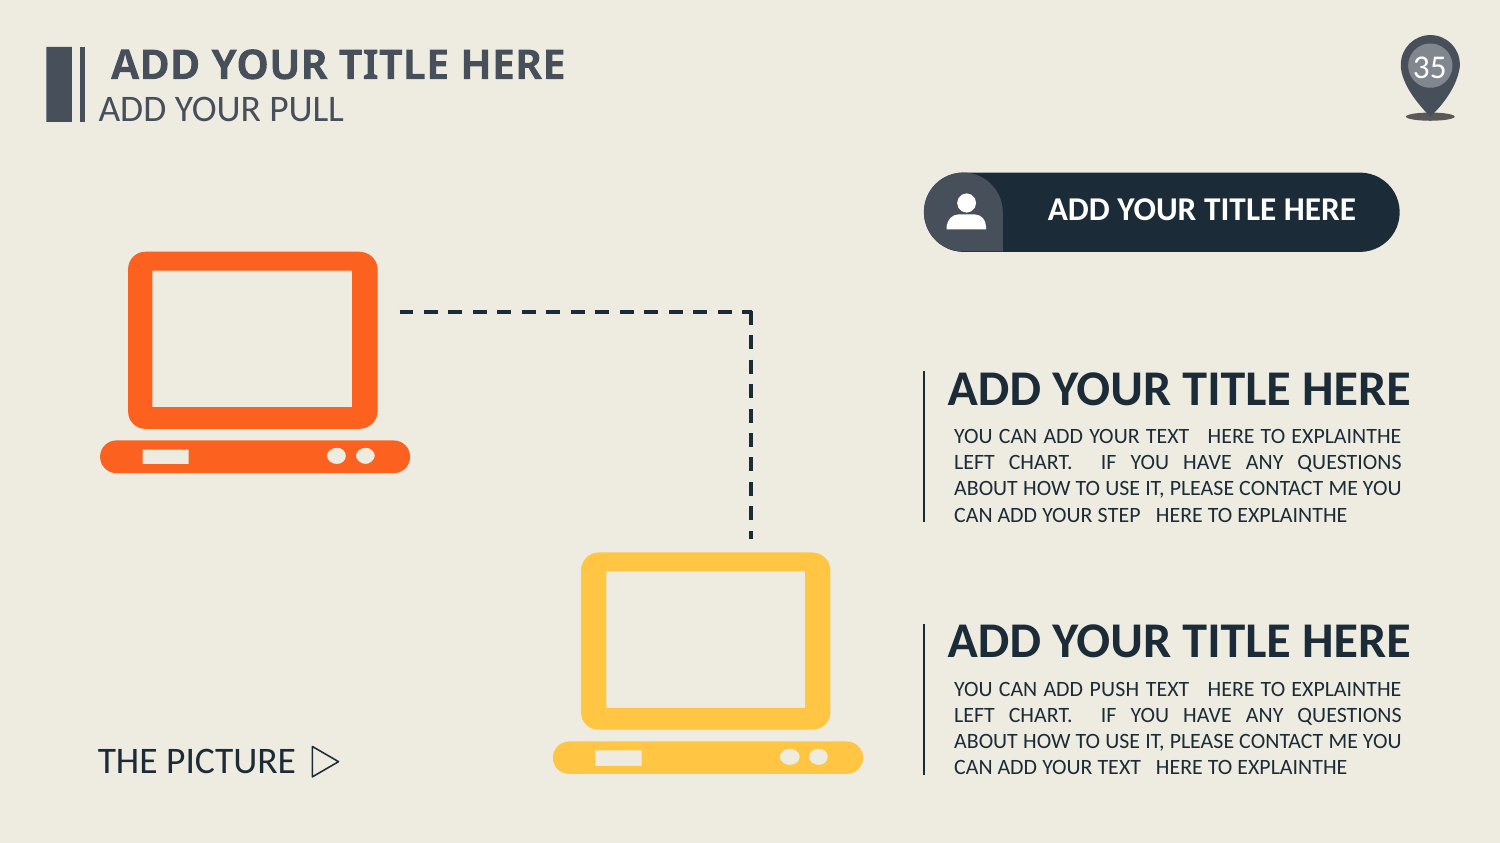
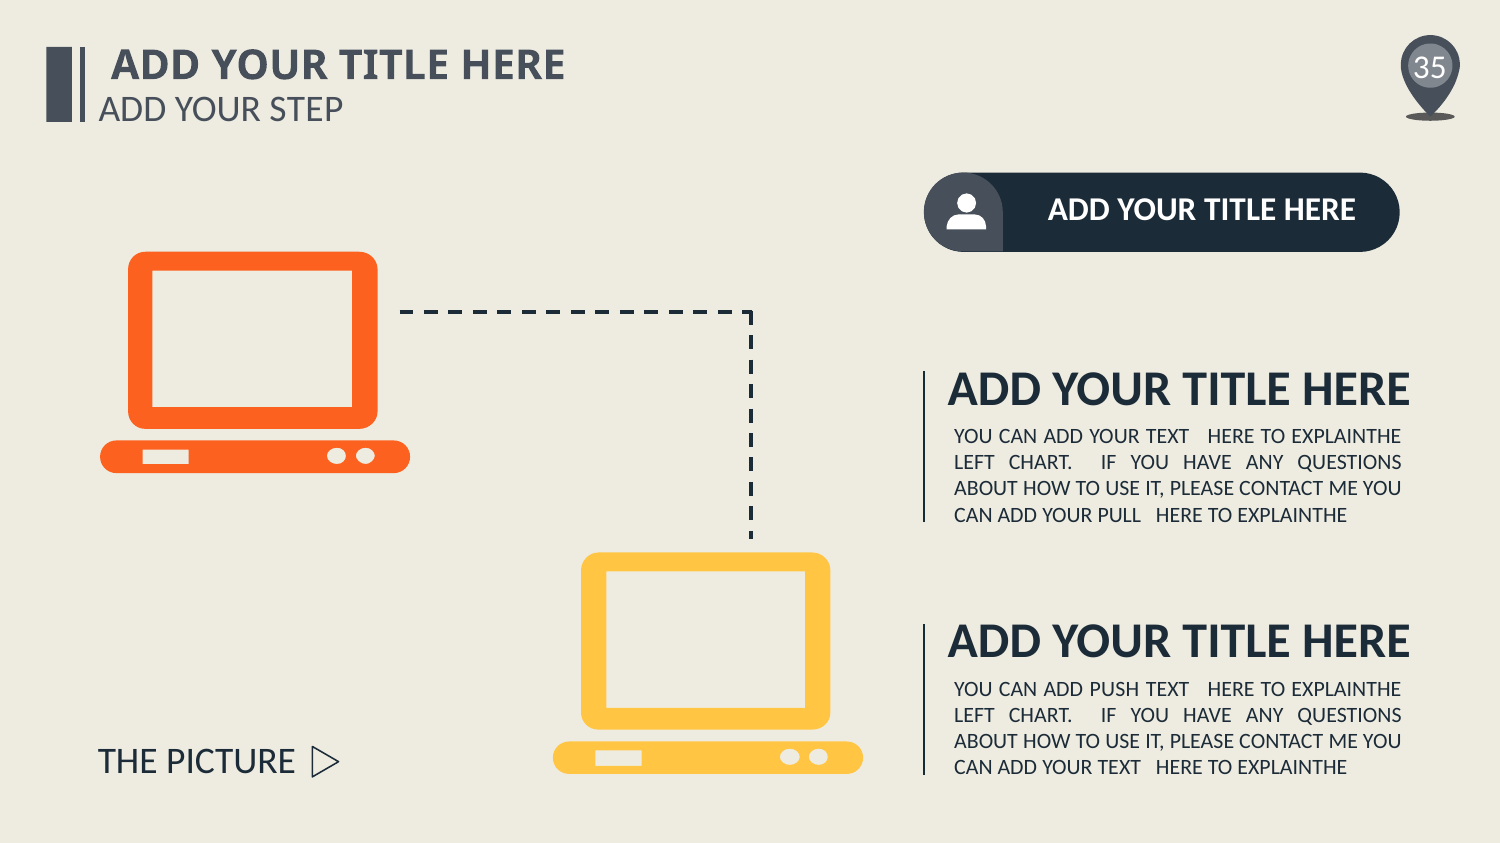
PULL: PULL -> STEP (306, 109)
STEP: STEP -> PULL (1119, 515)
